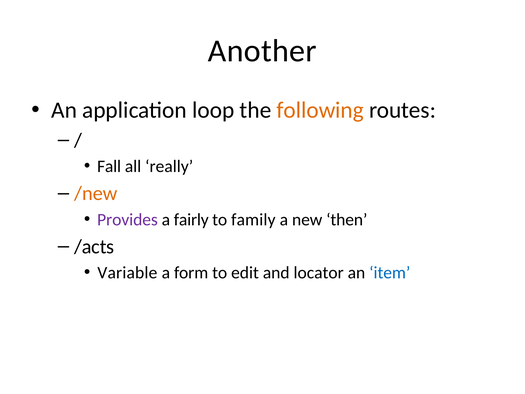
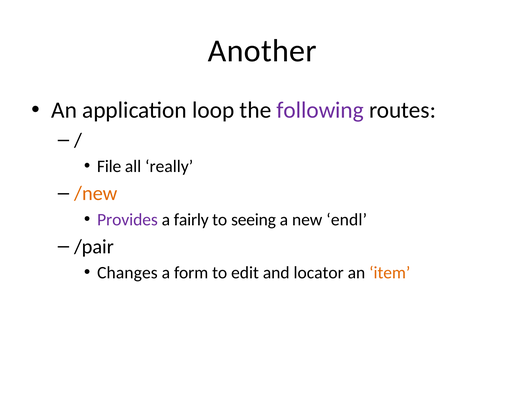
following colour: orange -> purple (320, 110)
Fall: Fall -> File (109, 166)
family: family -> seeing (254, 219)
then: then -> endl (347, 219)
/acts: /acts -> /pair (94, 246)
Variable: Variable -> Changes (127, 273)
item colour: blue -> orange (390, 273)
